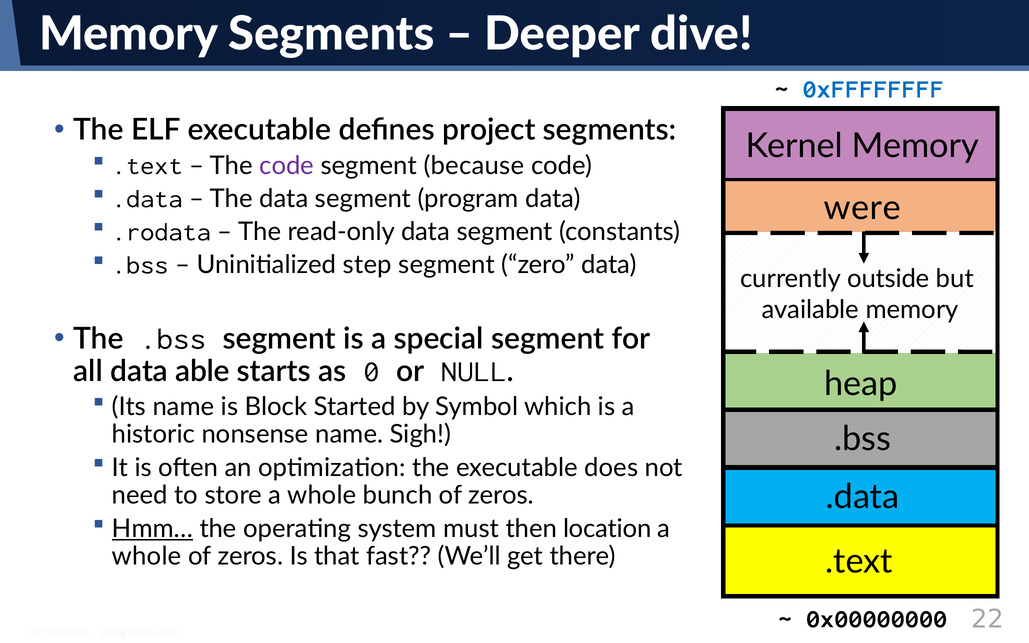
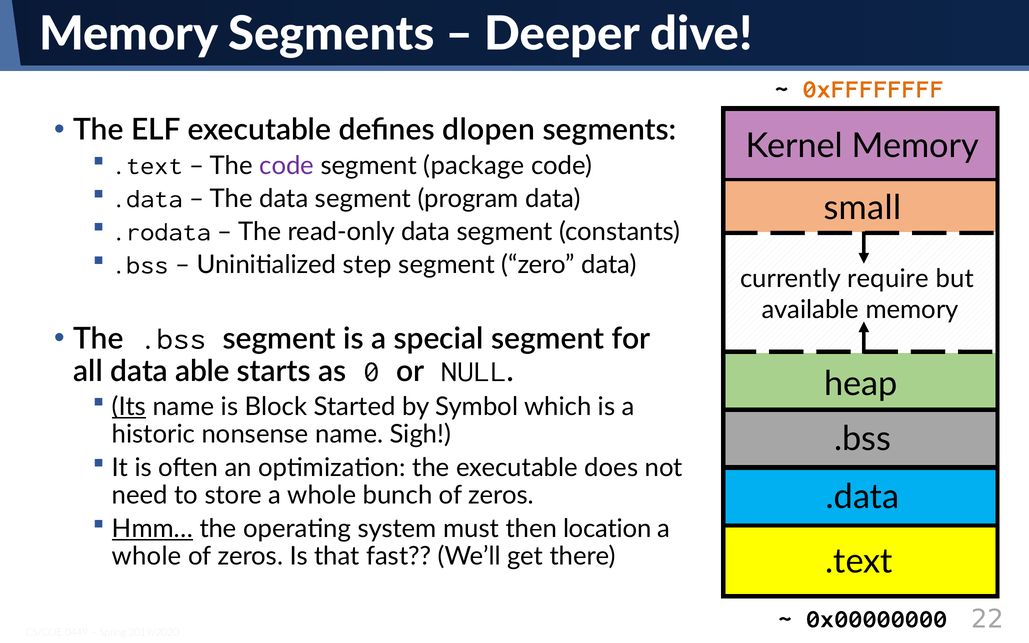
0xFFFFFFFF colour: blue -> orange (873, 89)
project: project -> dlopen (489, 130)
because: because -> package (474, 166)
were: were -> small (862, 208)
outside: outside -> require (888, 279)
Its underline: none -> present (129, 407)
